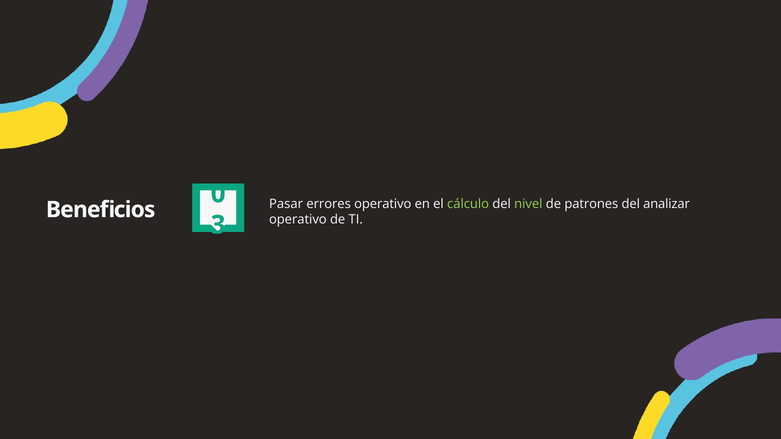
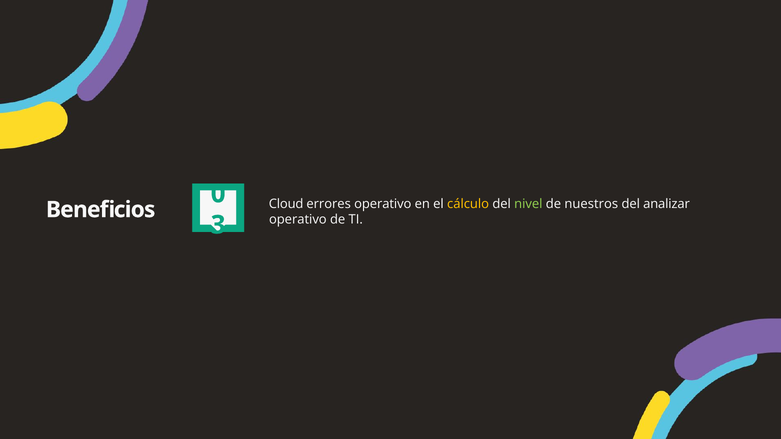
Pasar: Pasar -> Cloud (286, 204)
cálculo colour: light green -> yellow (468, 204)
patrones: patrones -> nuestros (591, 204)
